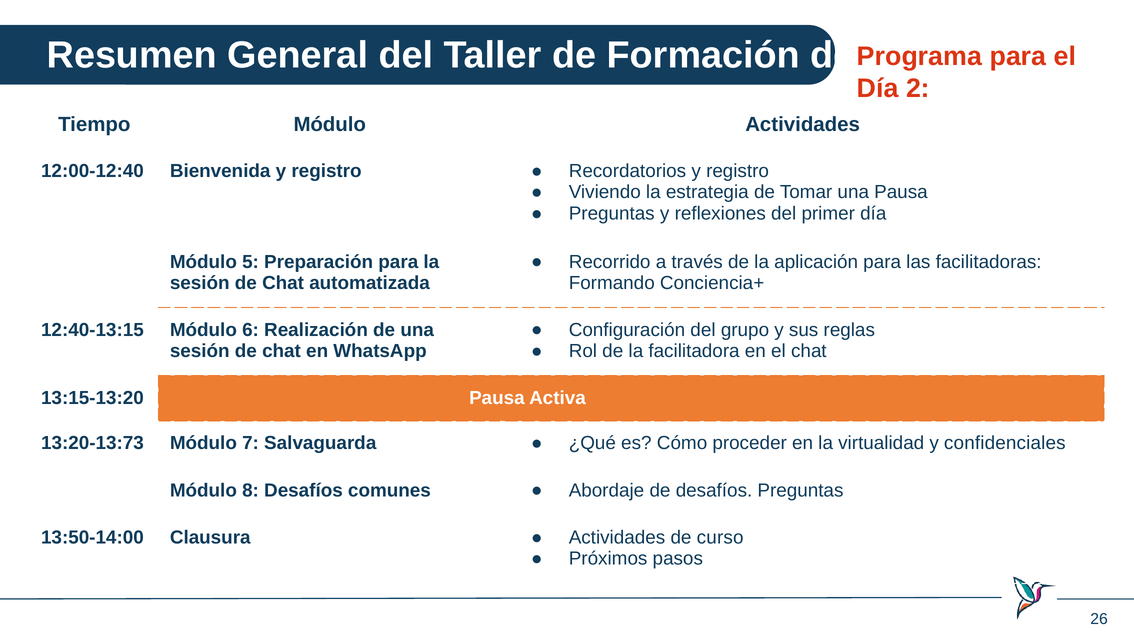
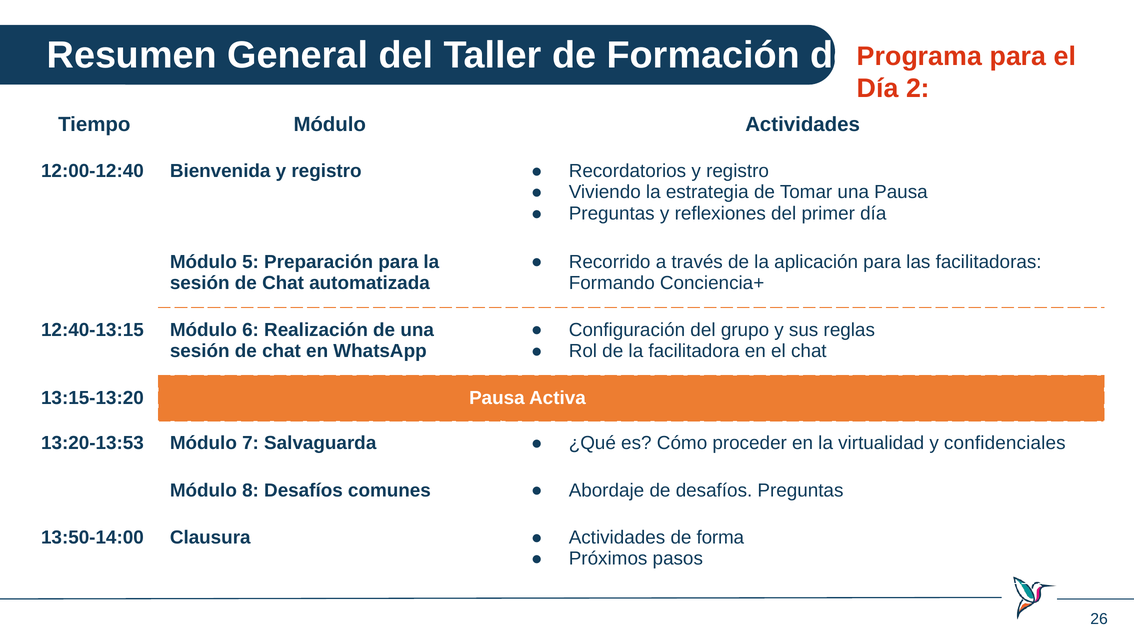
13:20-13:73: 13:20-13:73 -> 13:20-13:53 (92, 443)
curso: curso -> forma (720, 538)
